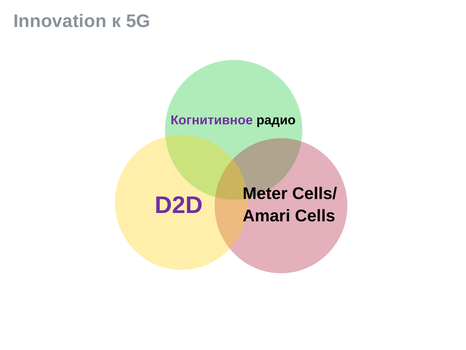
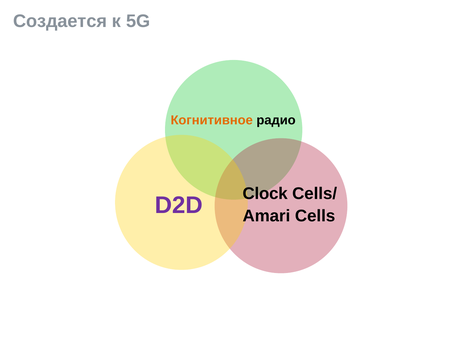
Innovation: Innovation -> Создается (60, 21)
Когнитивное colour: purple -> orange (212, 120)
Meter: Meter -> Clock (265, 193)
